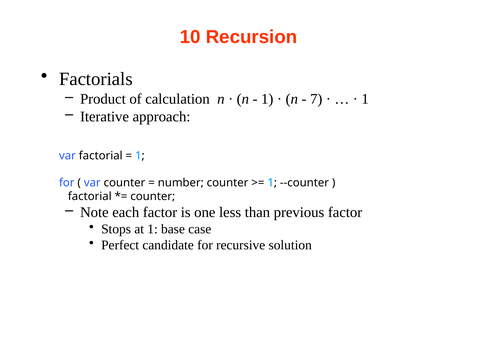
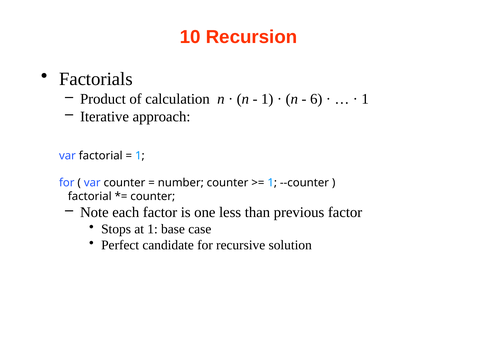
7: 7 -> 6 (316, 99)
